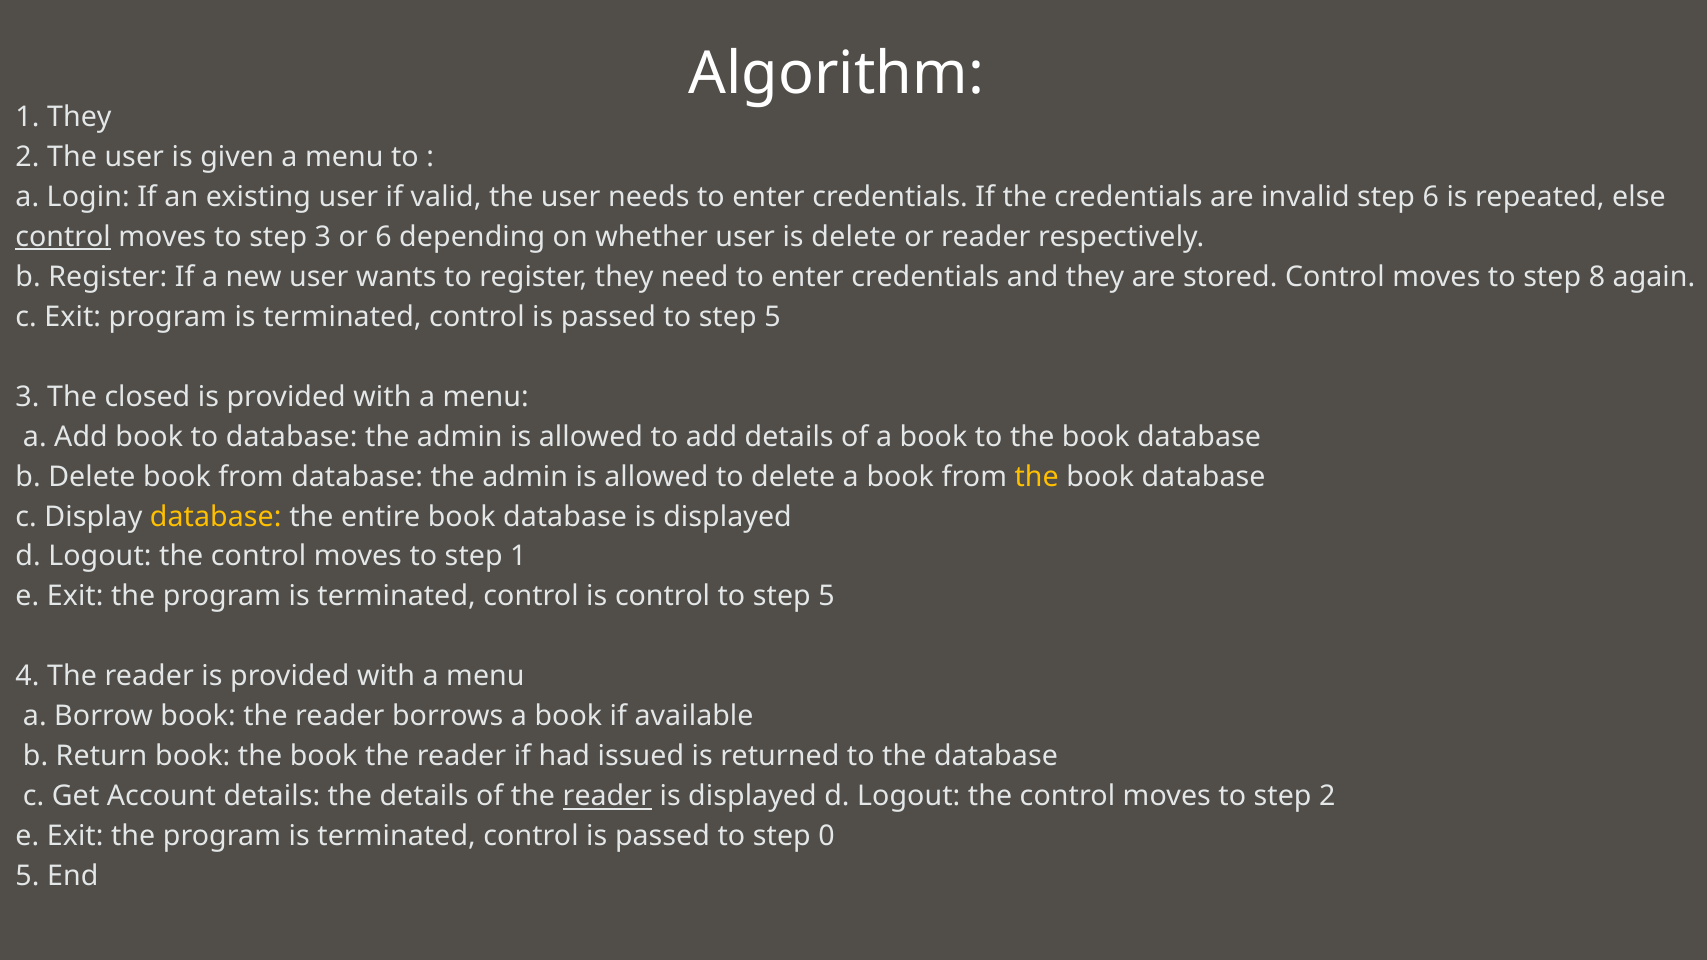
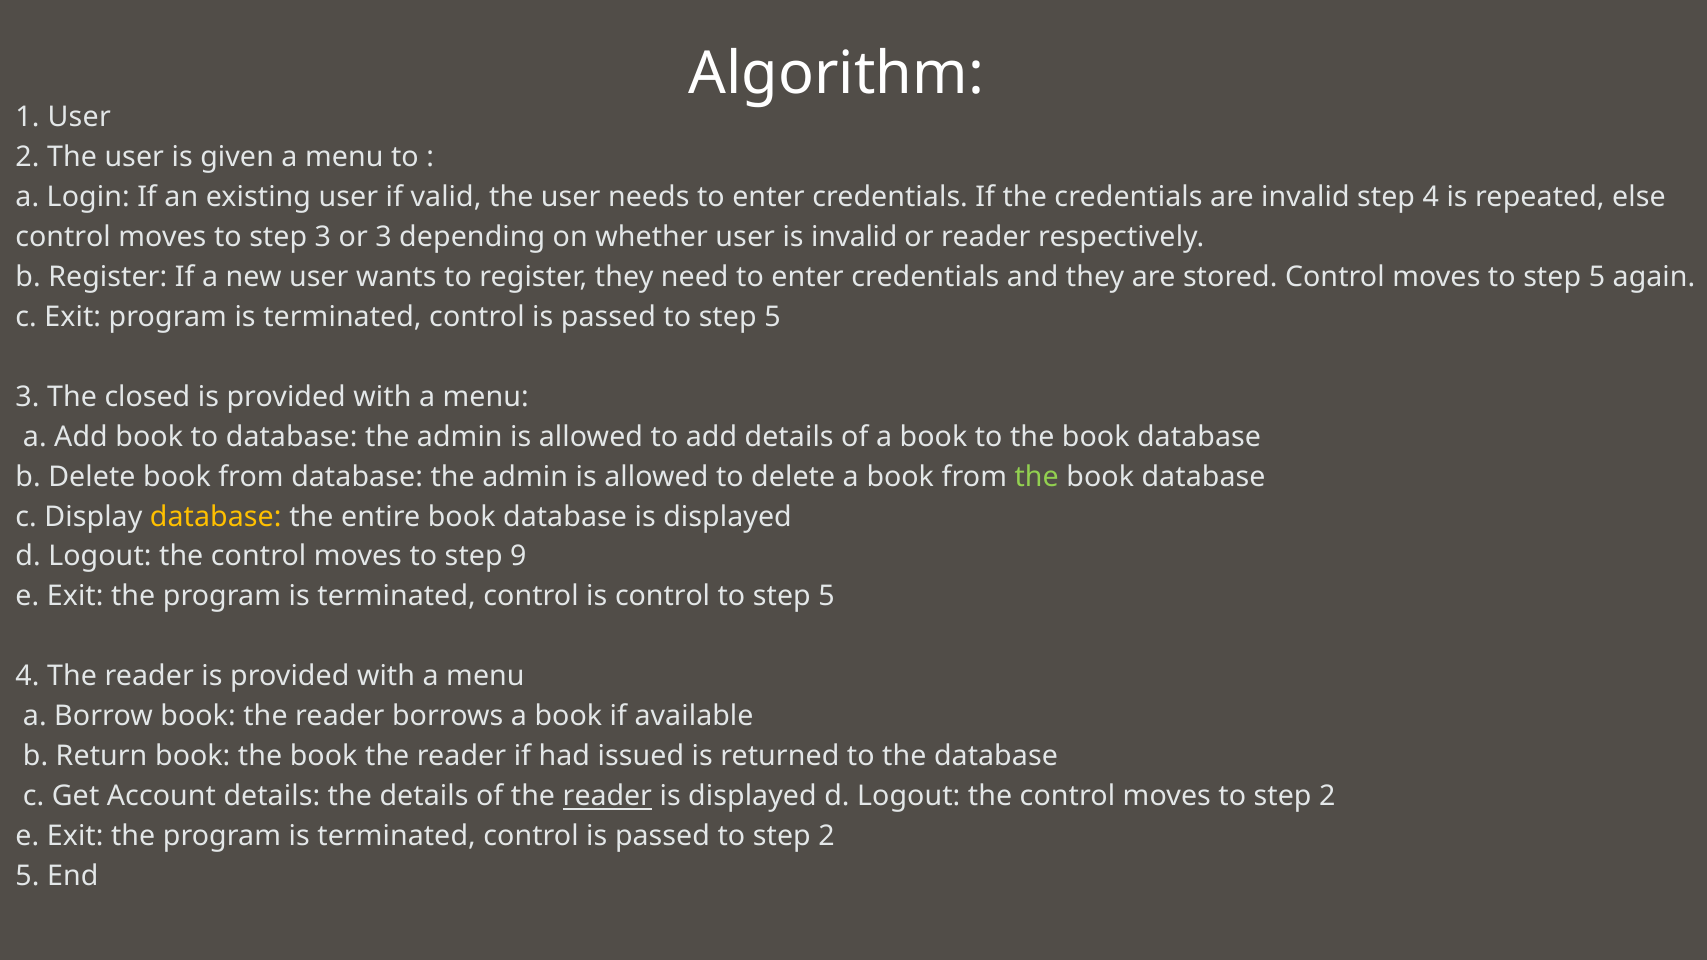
1 They: They -> User (79, 117)
step 6: 6 -> 4 (1431, 197)
control underline: present -> none (63, 237)
or 6: 6 -> 3 (384, 237)
is delete: delete -> invalid (854, 237)
moves to step 8: 8 -> 5 (1597, 277)
the colour: yellow -> light green (1037, 477)
step 1: 1 -> 9 (518, 557)
passed to step 0: 0 -> 2 (827, 837)
